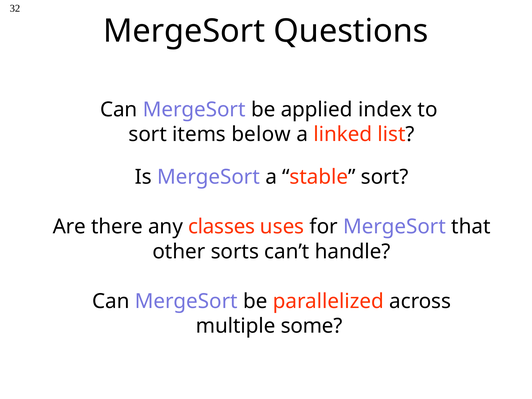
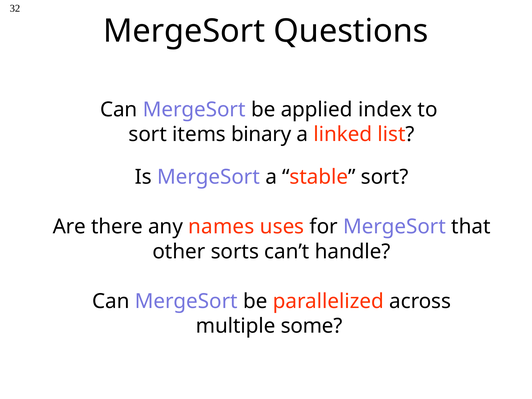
below: below -> binary (261, 134)
classes: classes -> names (221, 227)
